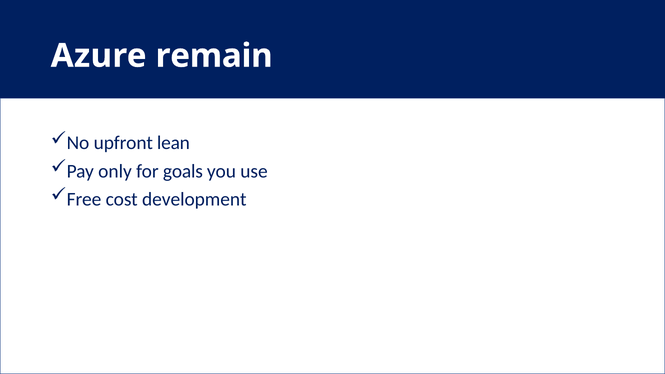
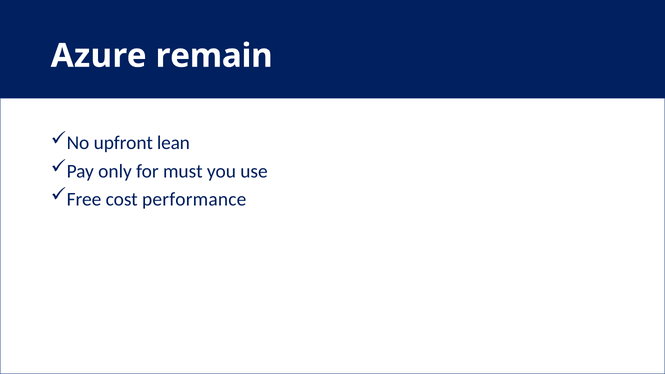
goals: goals -> must (183, 171)
development: development -> performance (194, 199)
